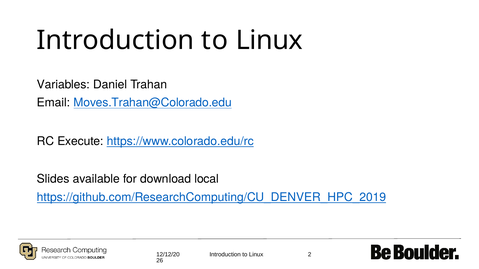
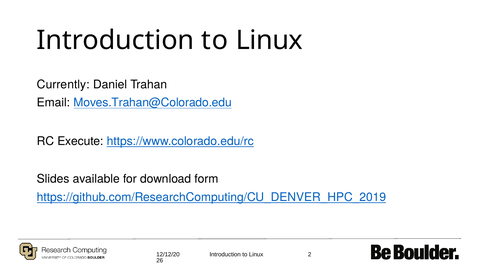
Variables: Variables -> Currently (63, 85)
local: local -> form (207, 179)
